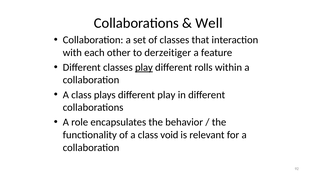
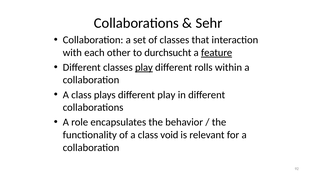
Well: Well -> Sehr (209, 23)
derzeitiger: derzeitiger -> durchsucht (168, 53)
feature underline: none -> present (217, 53)
